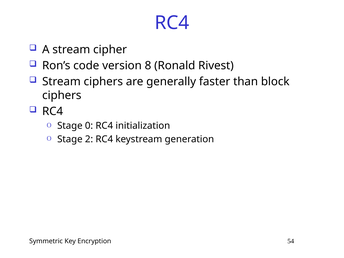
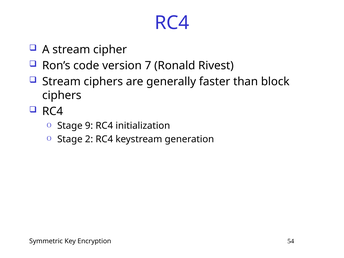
8: 8 -> 7 (148, 66)
0: 0 -> 9 (89, 126)
